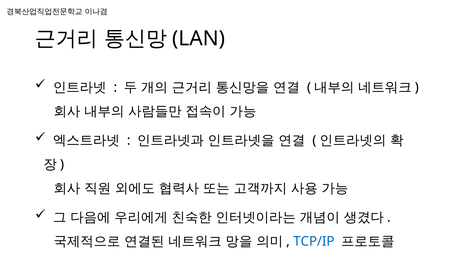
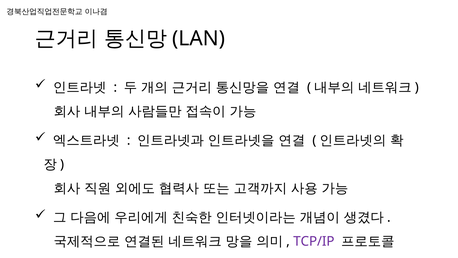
TCP/IP colour: blue -> purple (314, 241)
